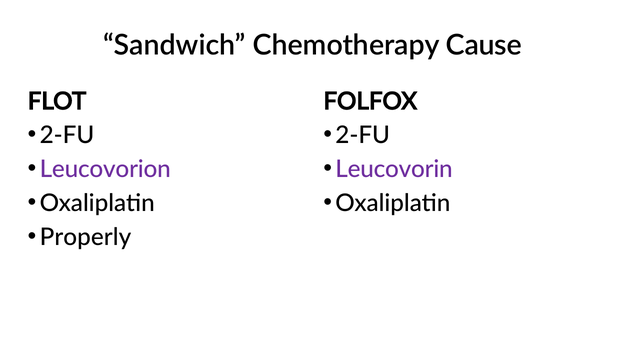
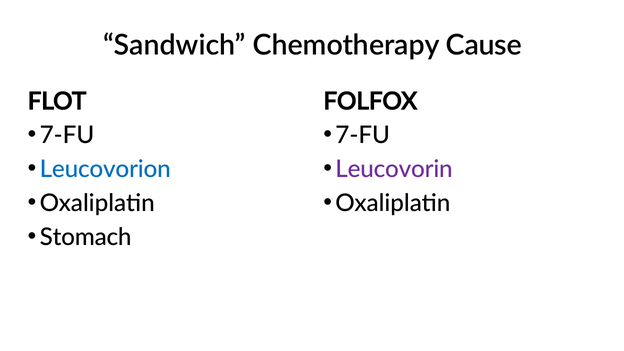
2-FU: 2-FU -> 7-FU (67, 135)
2-FU: 2-FU -> 7-FU (363, 135)
Leucovorion colour: purple -> blue (105, 169)
Properly: Properly -> Stomach (86, 237)
